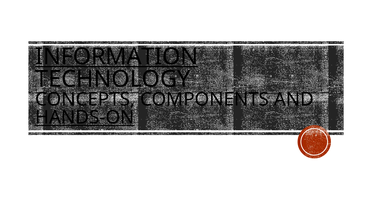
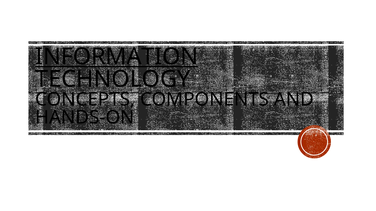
HANDS-ON underline: present -> none (85, 118)
